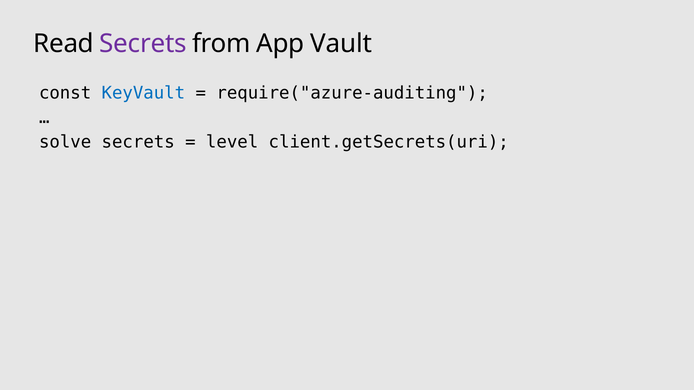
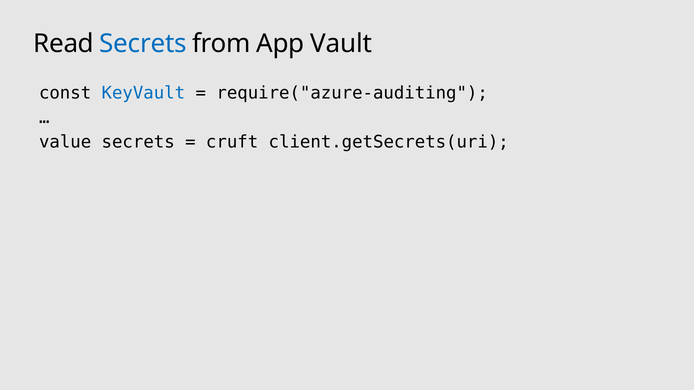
Secrets colour: purple -> blue (143, 43)
solve: solve -> value (65, 142)
level: level -> cruft (232, 142)
